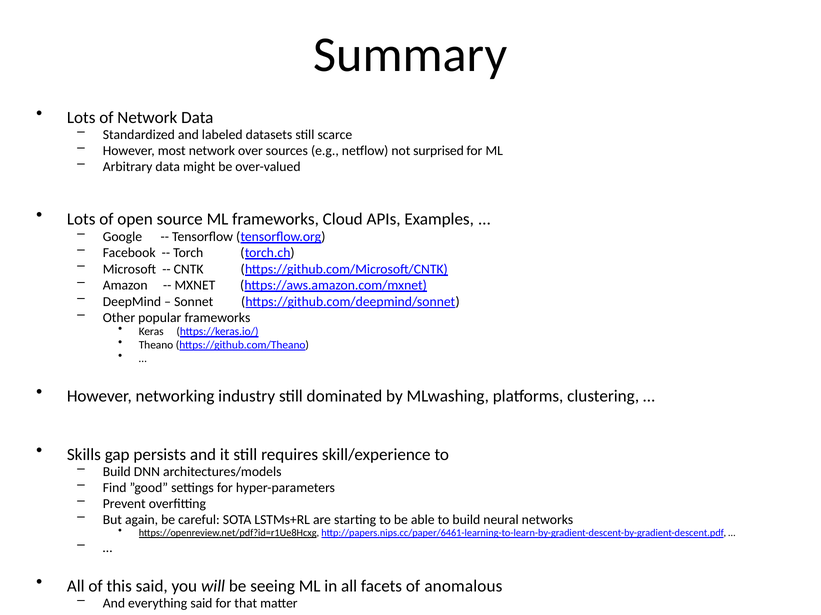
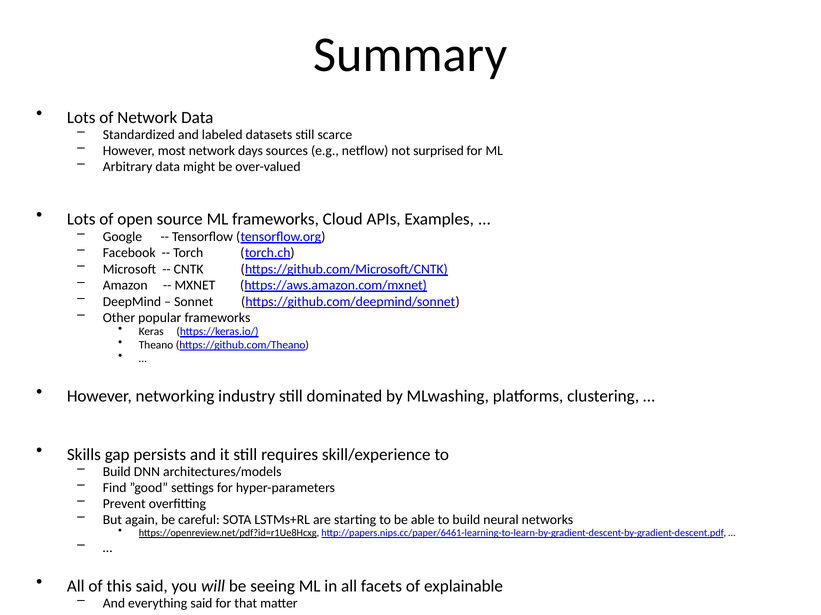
over: over -> days (250, 151)
anomalous: anomalous -> explainable (463, 587)
